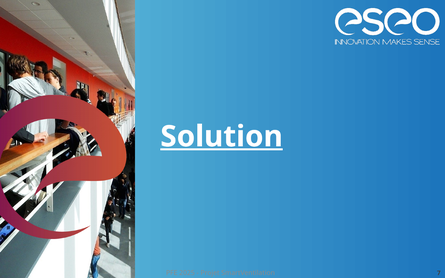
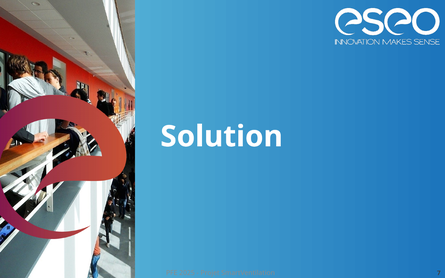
Solution underline: present -> none (222, 137)
